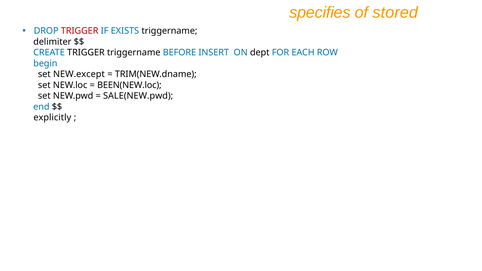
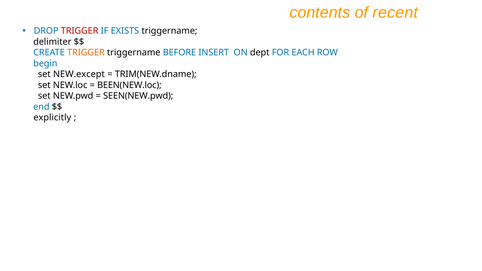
specifies: specifies -> contents (320, 13)
stored: stored -> recent (395, 13)
TRIGGER colour: black -> orange (86, 53)
SALE(NEW.pwd: SALE(NEW.pwd -> SEEN(NEW.pwd (138, 96)
